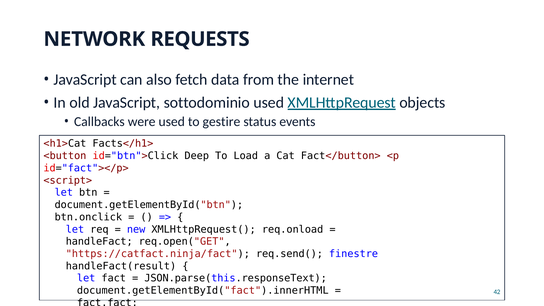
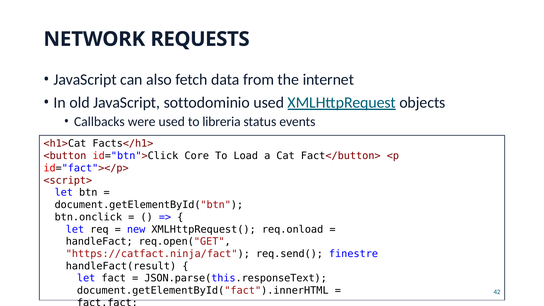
gestire: gestire -> libreria (221, 122)
Deep: Deep -> Core (197, 156)
